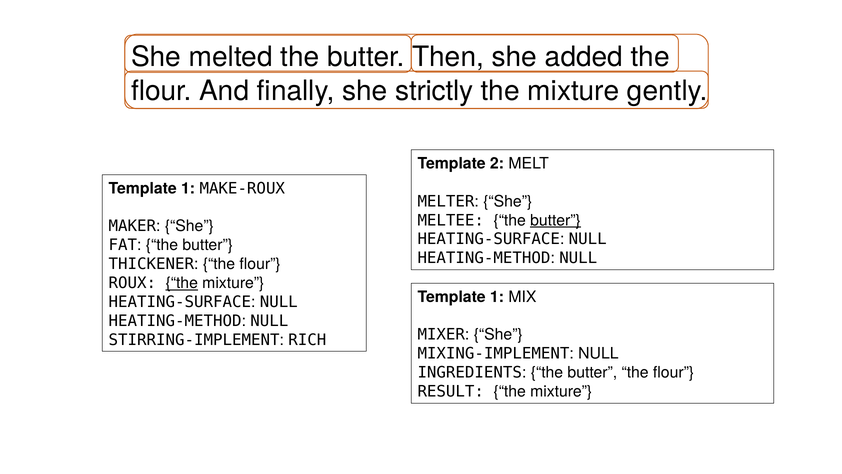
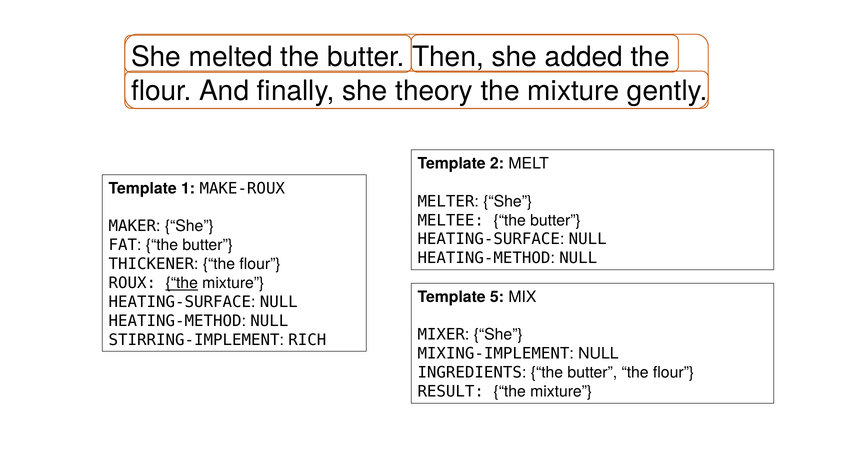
strictly: strictly -> theory (434, 91)
butter underline: present -> none (556, 220)
1: 1 -> 5 (497, 297)
